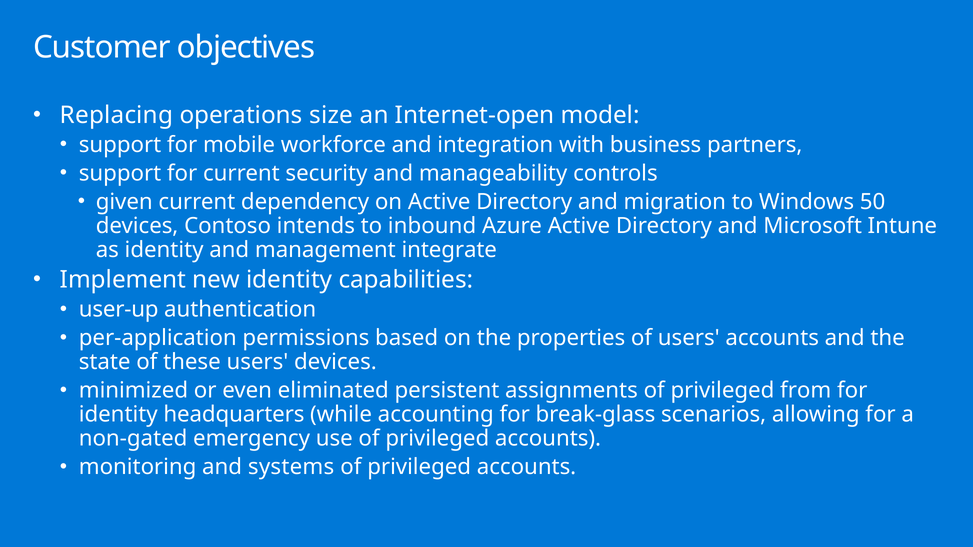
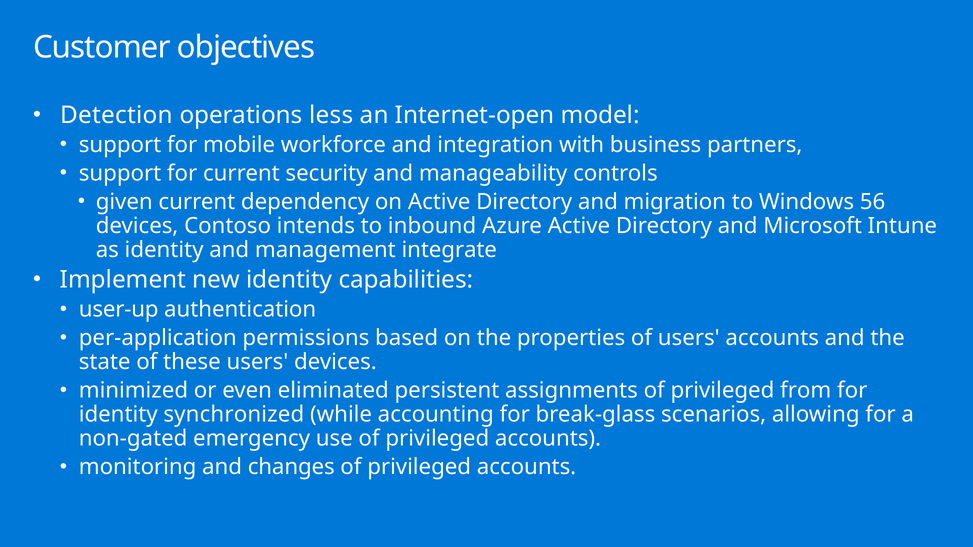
Replacing: Replacing -> Detection (116, 115)
size: size -> less (331, 115)
50: 50 -> 56 (873, 202)
headquarters: headquarters -> synchronized (234, 415)
systems: systems -> changes (291, 467)
